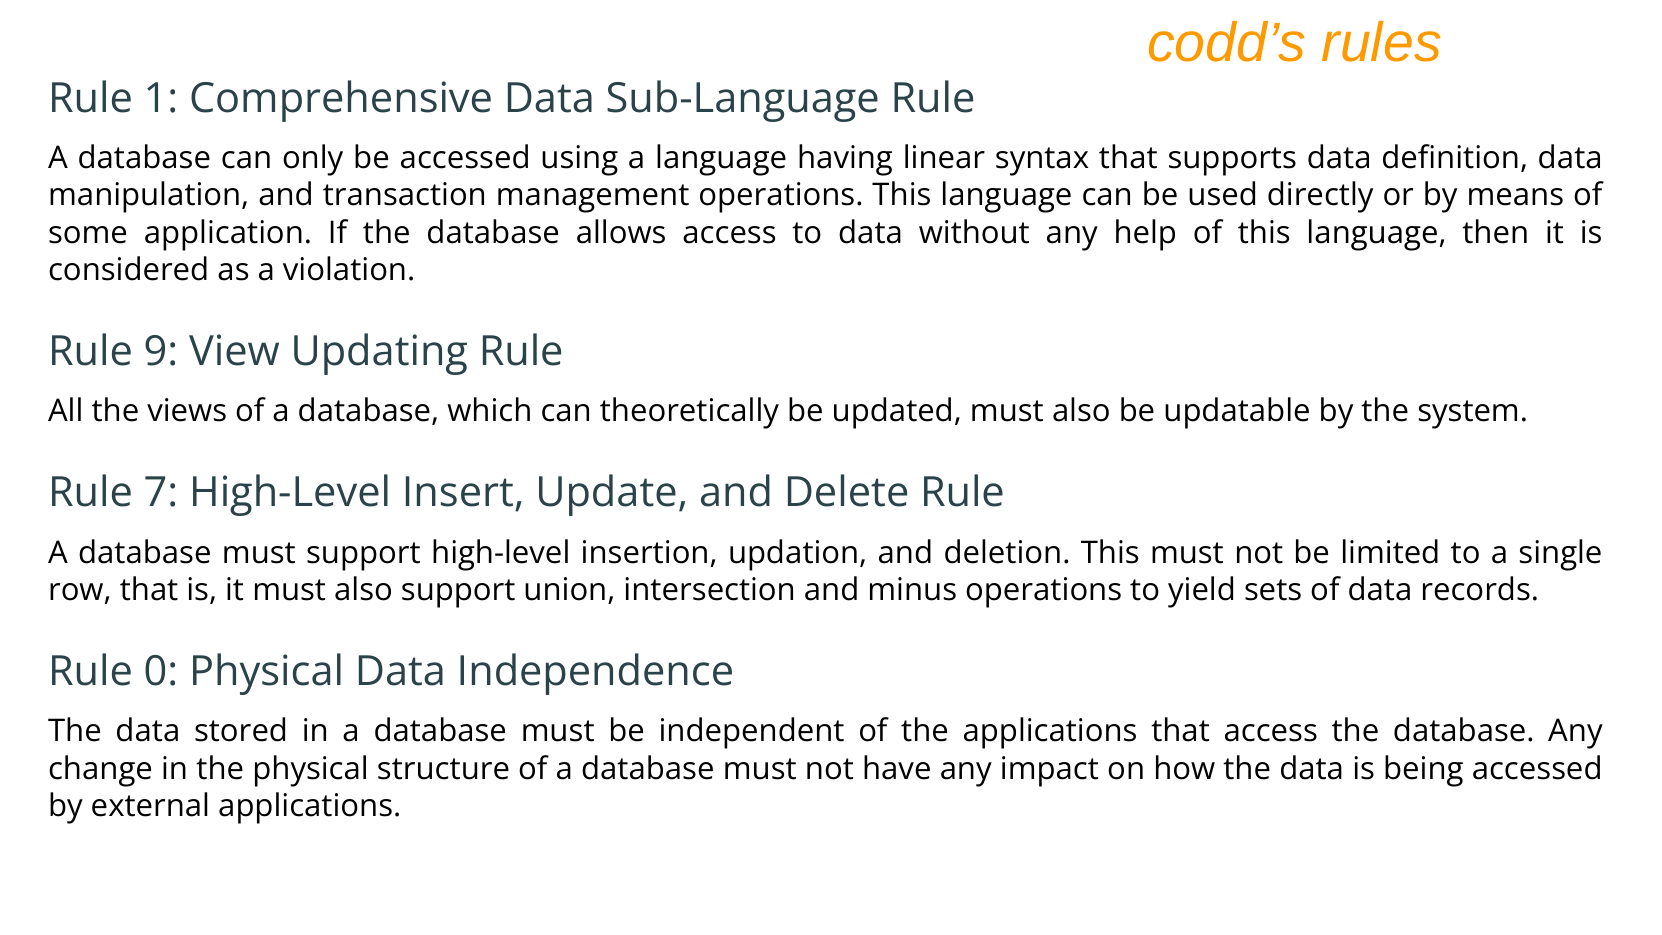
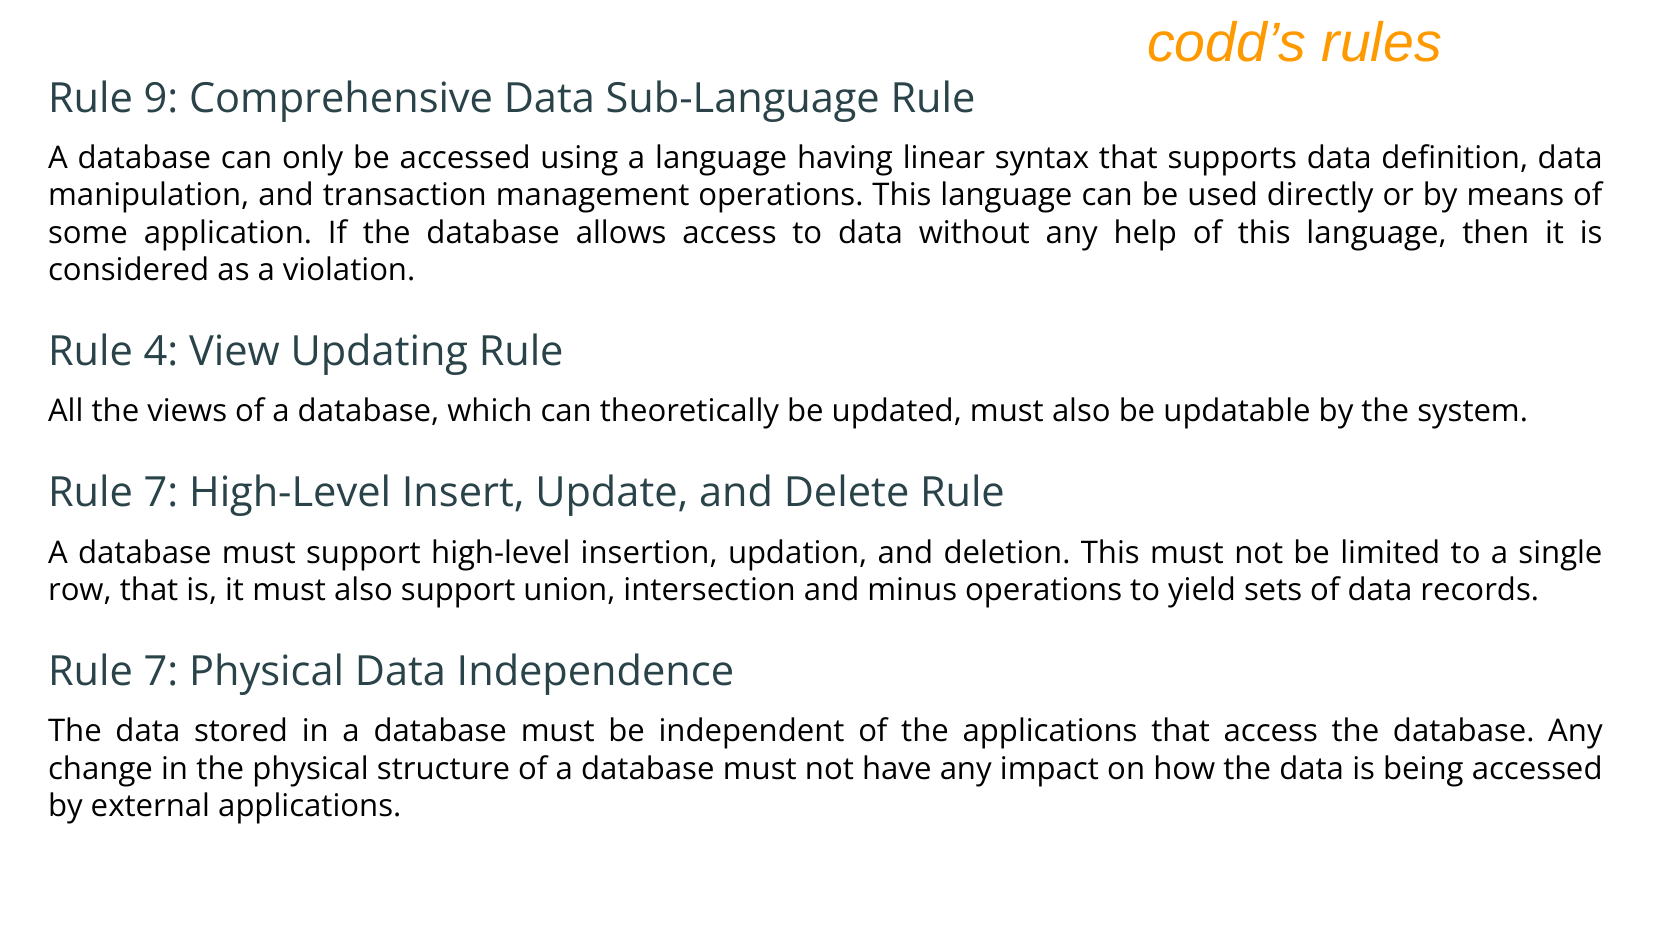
1: 1 -> 9 (161, 99)
9: 9 -> 4 (161, 352)
0: 0 -> 7 (161, 672)
